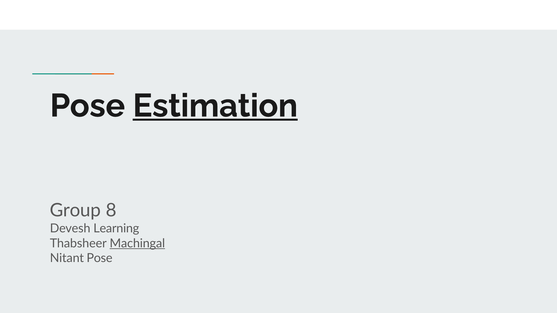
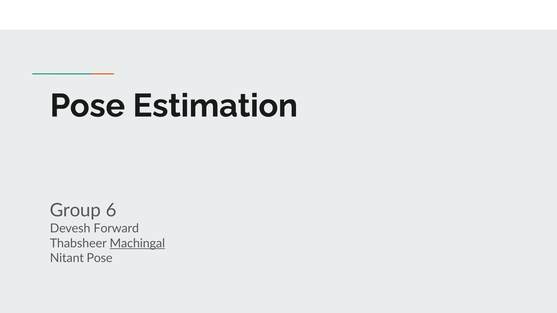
Estimation underline: present -> none (215, 106)
8: 8 -> 6 (111, 211)
Learning: Learning -> Forward (116, 229)
